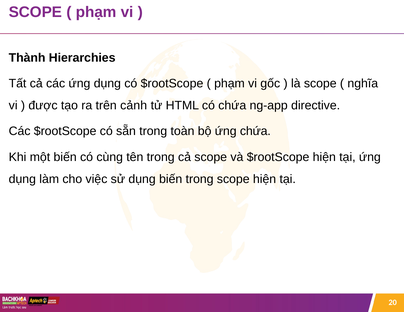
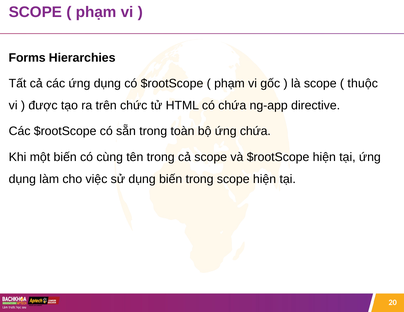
Thành: Thành -> Forms (27, 58)
nghĩa: nghĩa -> thuộc (363, 84)
cảnh: cảnh -> chức (134, 106)
